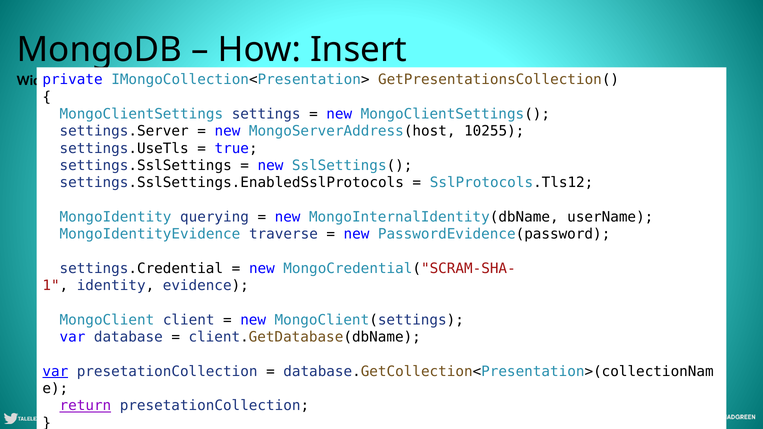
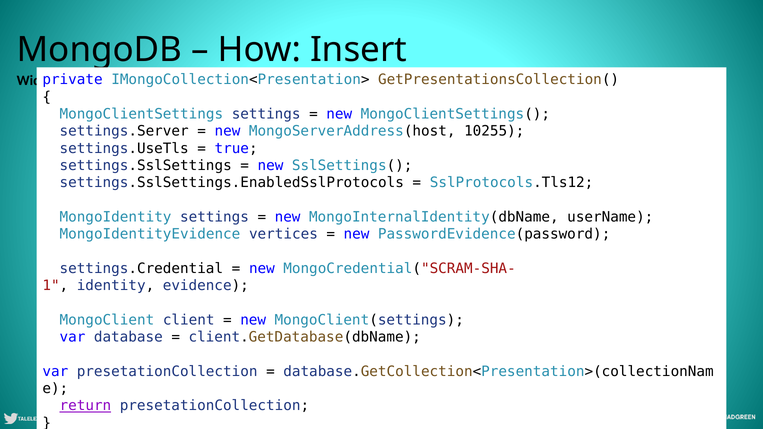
MongoIdentity querying: querying -> settings (215, 217)
traverse: traverse -> vertices (283, 234)
var underline: present -> none (55, 372)
